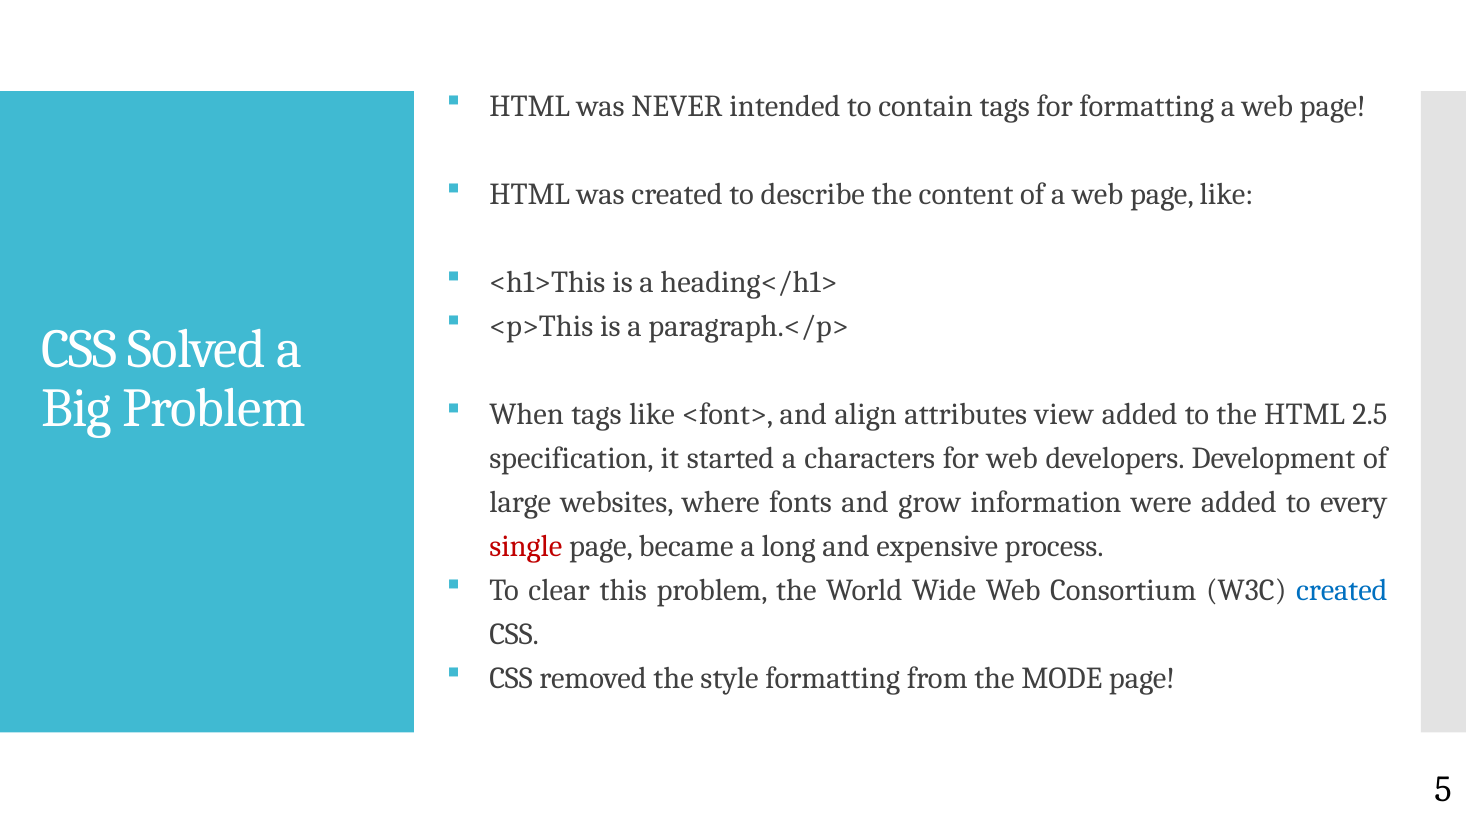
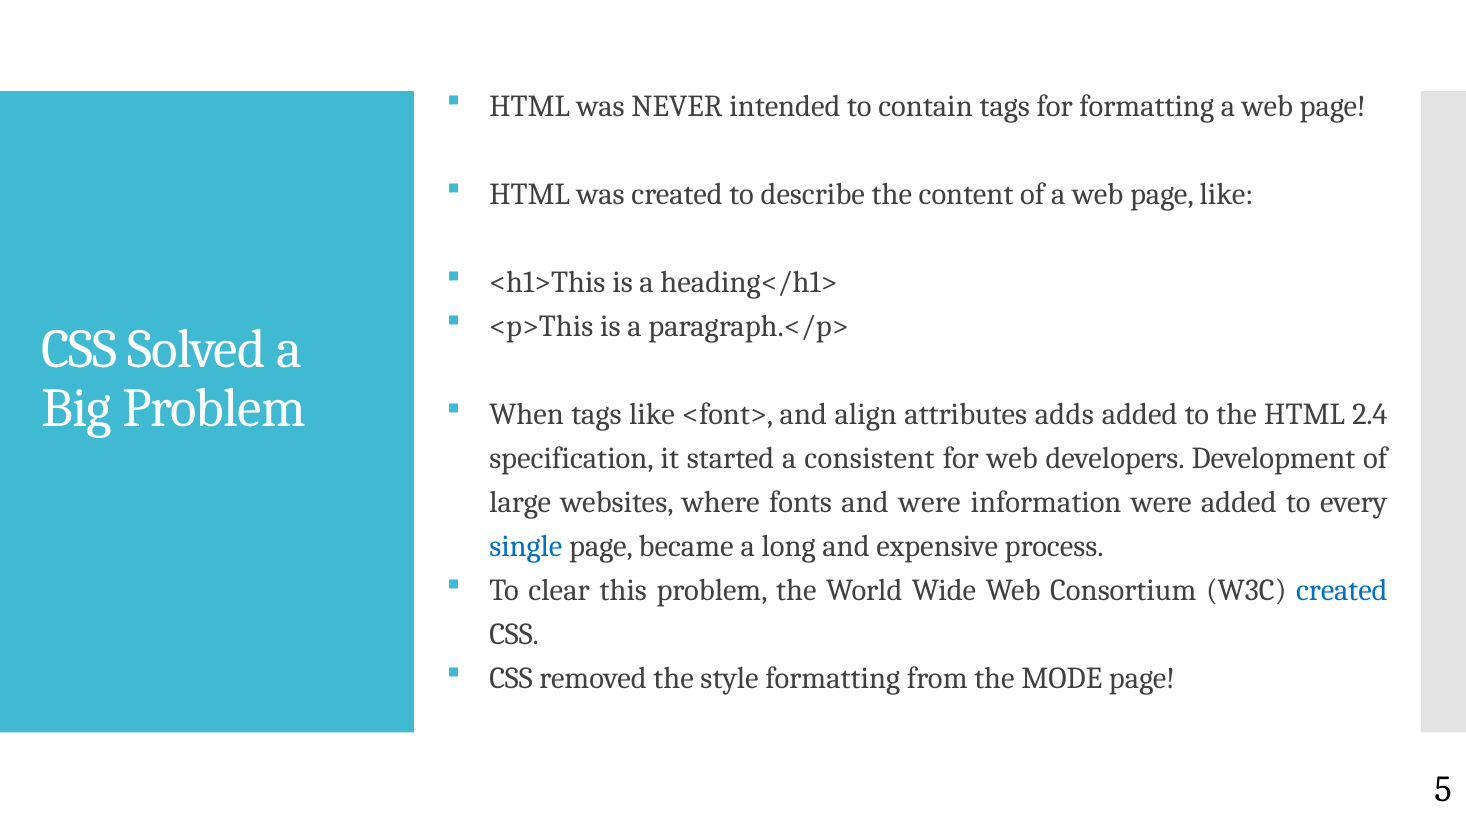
view: view -> adds (1064, 414)
2.5: 2.5 -> 2.4 (1370, 414)
characters: characters -> consistent (870, 458)
and grow: grow -> were (930, 502)
single colour: red -> blue (526, 546)
